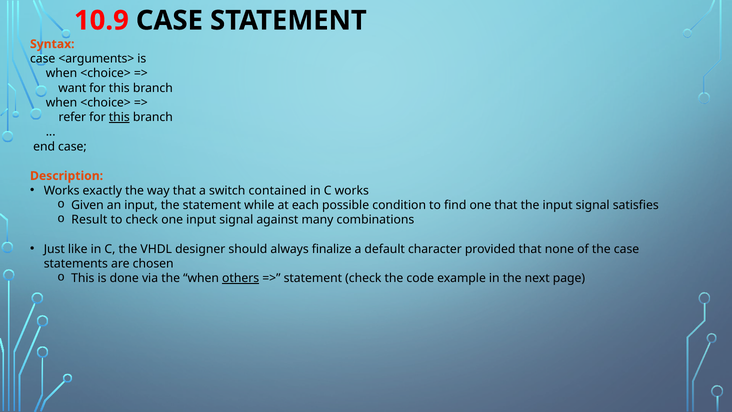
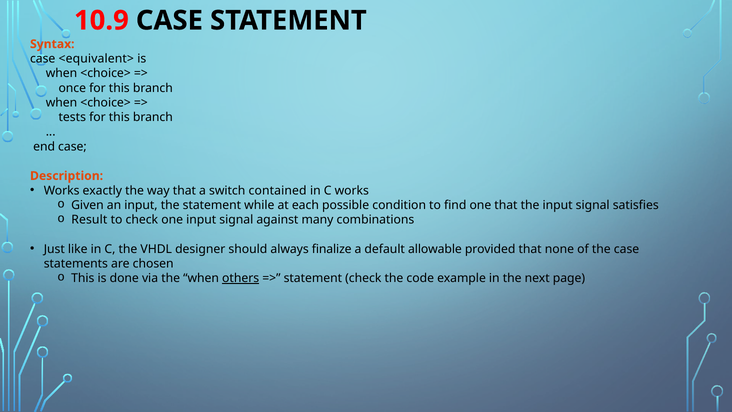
<arguments>: <arguments> -> <equivalent> (96, 59)
want: want -> once (72, 88)
refer: refer -> tests (72, 117)
this underline: present -> none (119, 117)
character: character -> allowable (435, 249)
